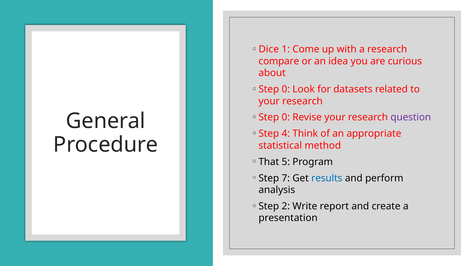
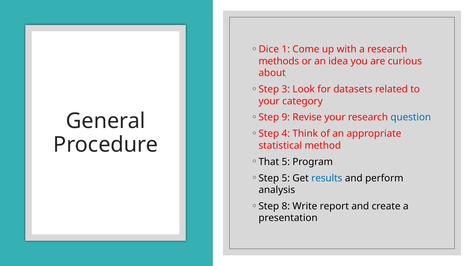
compare: compare -> methods (279, 61)
0: 0 -> 3 (286, 89)
research: research -> category (302, 101)
0: 0 -> 9 (286, 117)
question colour: purple -> blue (411, 117)
Step 7: 7 -> 5 (286, 178)
2: 2 -> 8 (286, 206)
